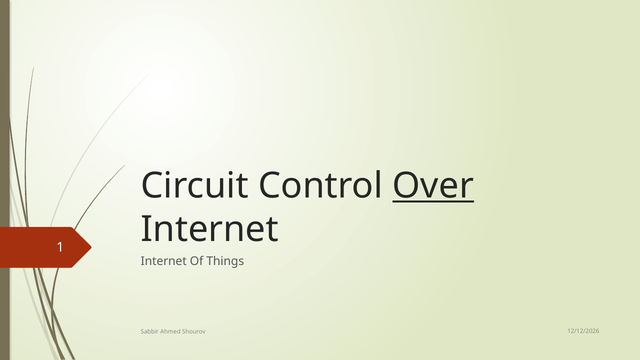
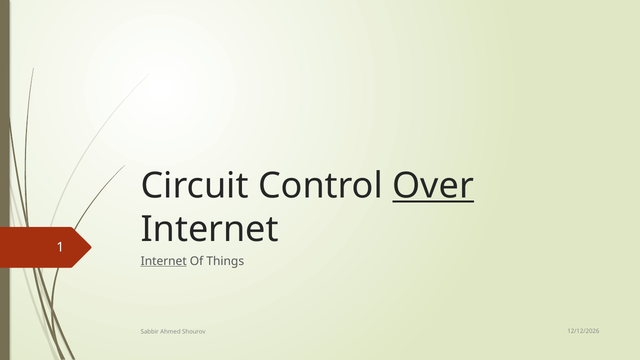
Internet underline: none -> present (164, 261)
